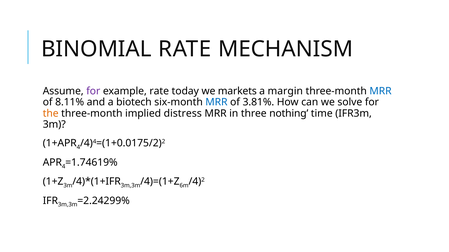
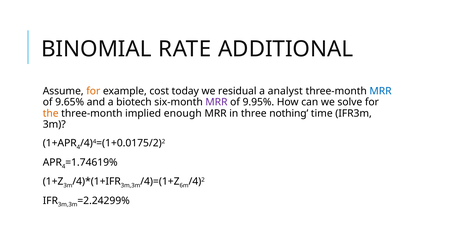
MECHANISM: MECHANISM -> ADDITIONAL (286, 49)
for colour: purple -> orange (93, 91)
example rate: rate -> cost (159, 91)
markets: markets -> residual (237, 91)
margin: margin -> analyst (285, 91)
8.11%: 8.11% -> 9.65% (70, 102)
MRR colour: blue -> purple (216, 102)
3.81%: 3.81% -> 9.95% (258, 102)
distress: distress -> enough (183, 114)
